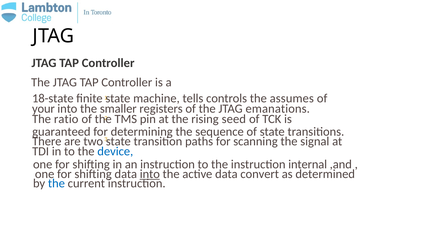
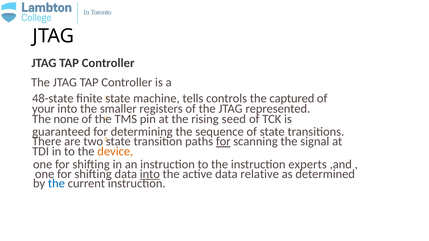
18-state: 18-state -> 48-state (53, 99)
assumes: assumes -> captured (292, 99)
emanations: emanations -> represented (278, 109)
ratio: ratio -> none (66, 119)
for underline: none -> present (223, 142)
device colour: blue -> orange (115, 151)
internal: internal -> experts (308, 165)
convert: convert -> relative (260, 174)
